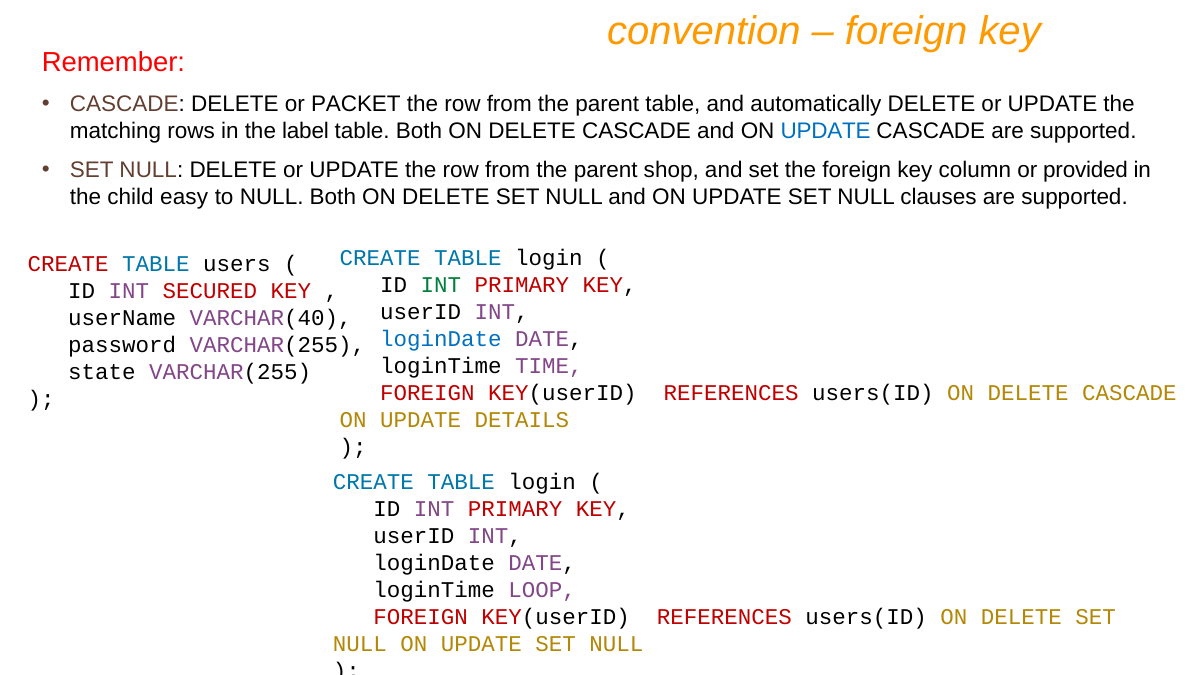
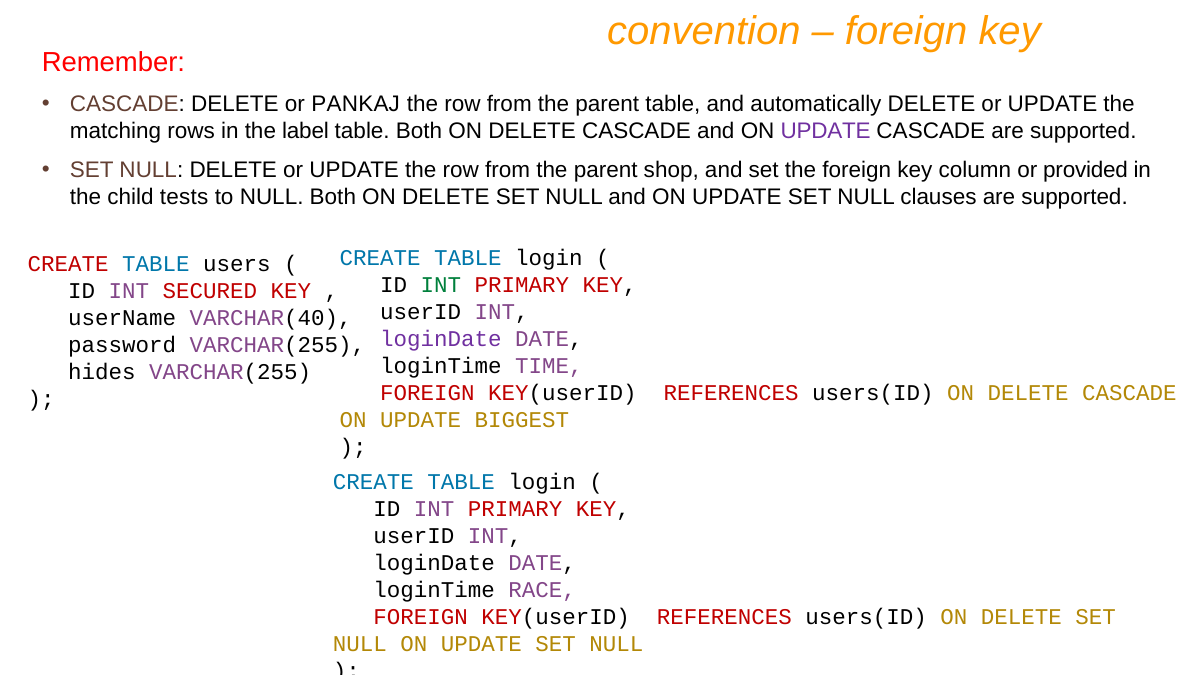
PACKET: PACKET -> PANKAJ (356, 104)
UPDATE colour: blue -> purple (826, 131)
easy: easy -> tests (184, 197)
loginDate colour: blue -> purple (441, 339)
state: state -> hides (102, 372)
DETAILS: DETAILS -> BIGGEST (522, 420)
LOOP: LOOP -> RACE (542, 590)
